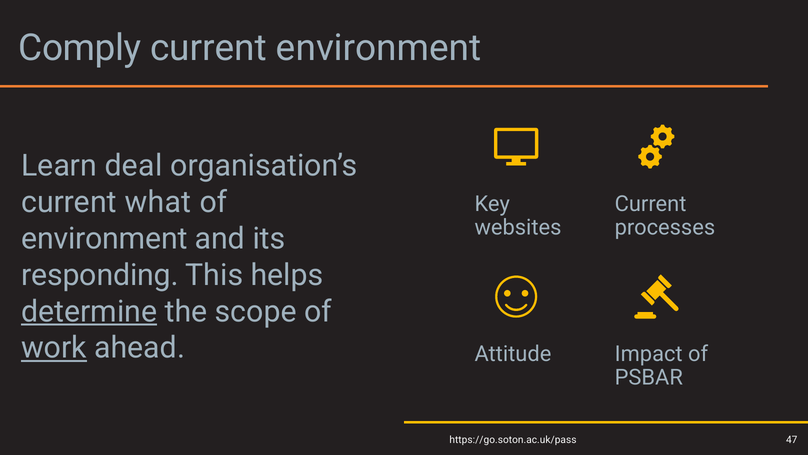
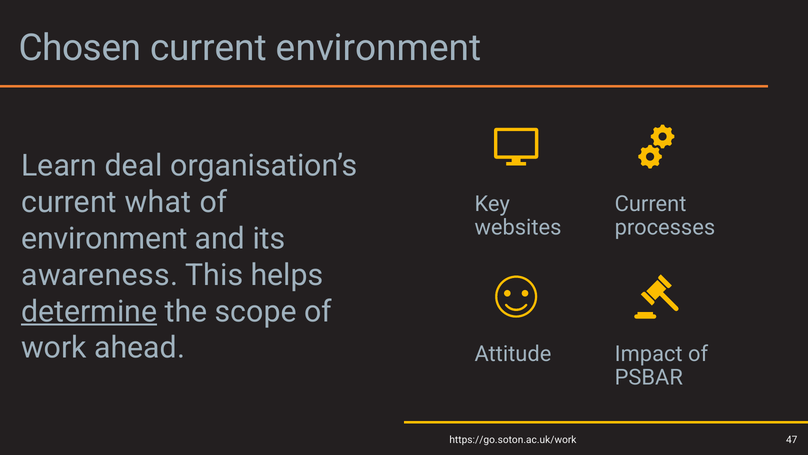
Comply: Comply -> Chosen (80, 48)
responding: responding -> awareness (100, 275)
work underline: present -> none (54, 348)
https://go.soton.ac.uk/pass: https://go.soton.ac.uk/pass -> https://go.soton.ac.uk/work (513, 439)
